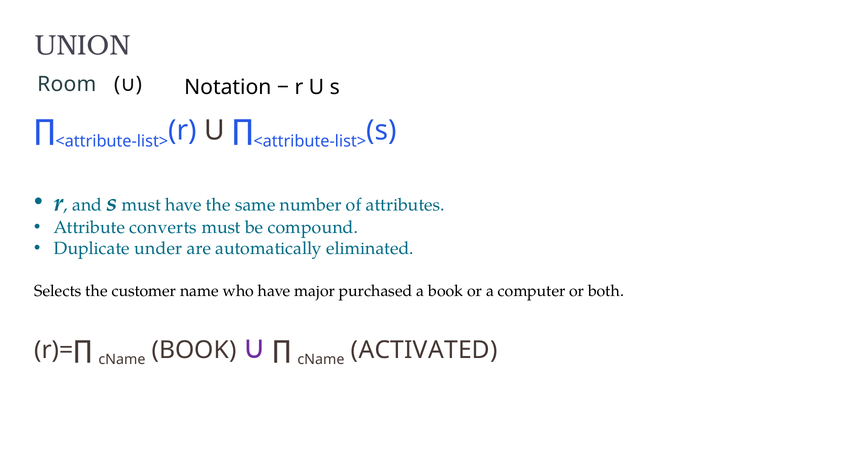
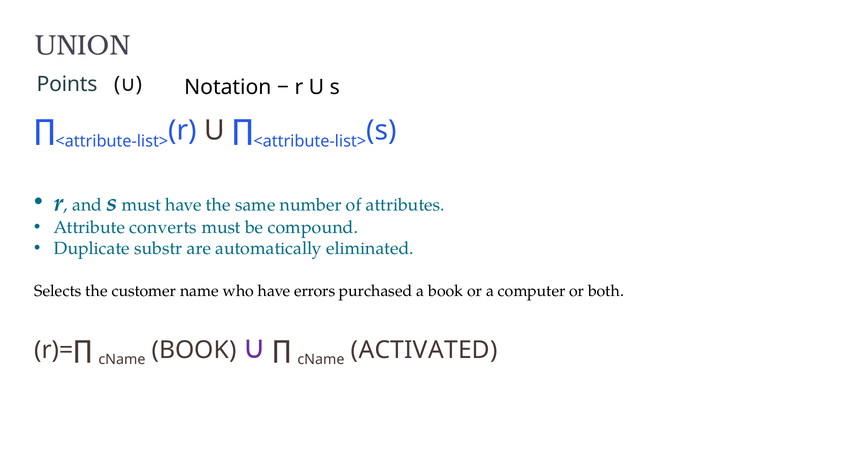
Room: Room -> Points (67, 84)
under: under -> substr (158, 248)
major: major -> errors (315, 291)
